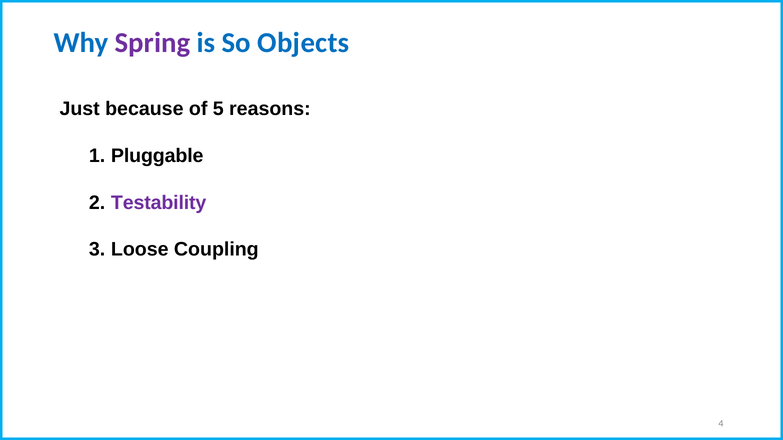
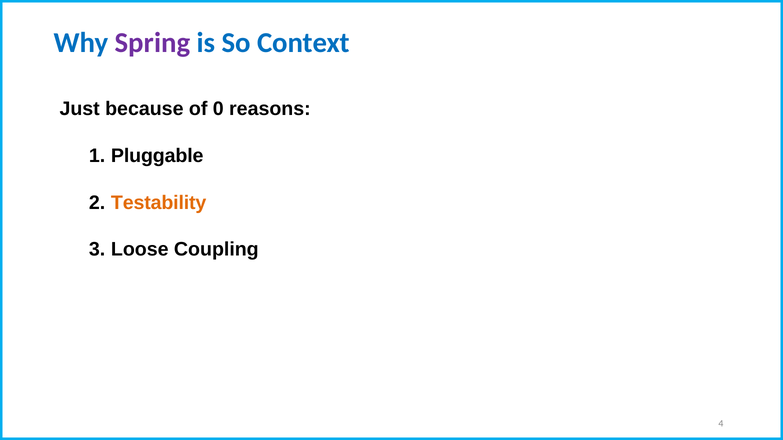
Objects: Objects -> Context (304, 43)
5: 5 -> 0 (218, 109)
Testability colour: purple -> orange (159, 203)
